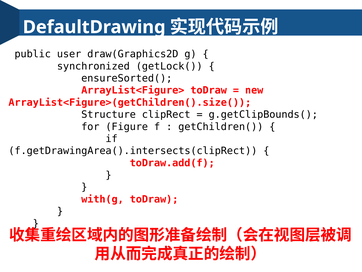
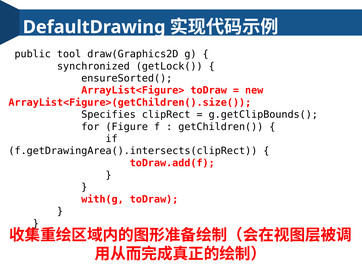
user: user -> tool (69, 54)
Structure: Structure -> Specifies (109, 114)
